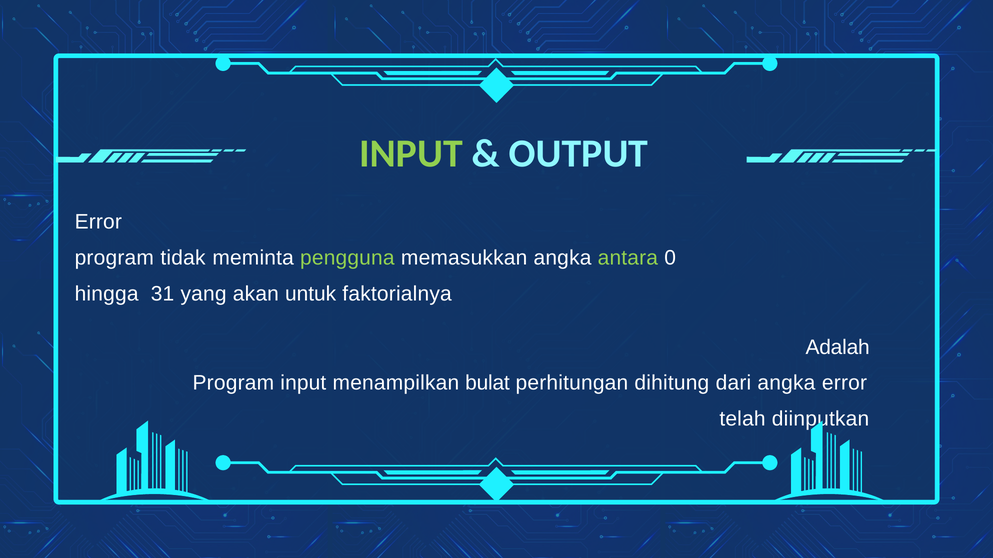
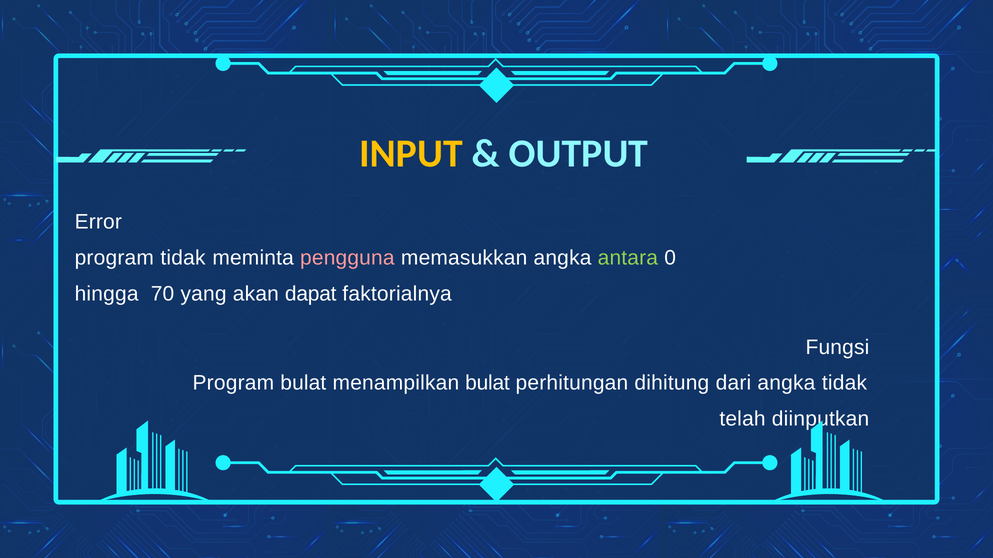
INPUT colour: light green -> yellow (411, 154)
pengguna colour: light green -> pink (347, 258)
31: 31 -> 70 (163, 294)
untuk: untuk -> dapat (311, 294)
Adalah: Adalah -> Fungsi (837, 348)
Program input: input -> bulat (303, 383)
angka error: error -> tidak (844, 383)
